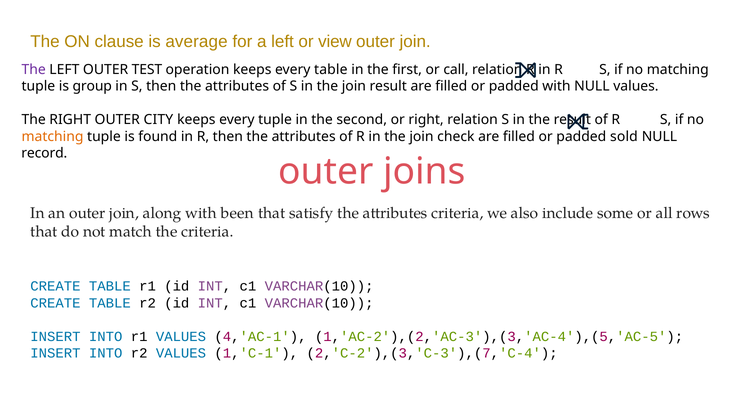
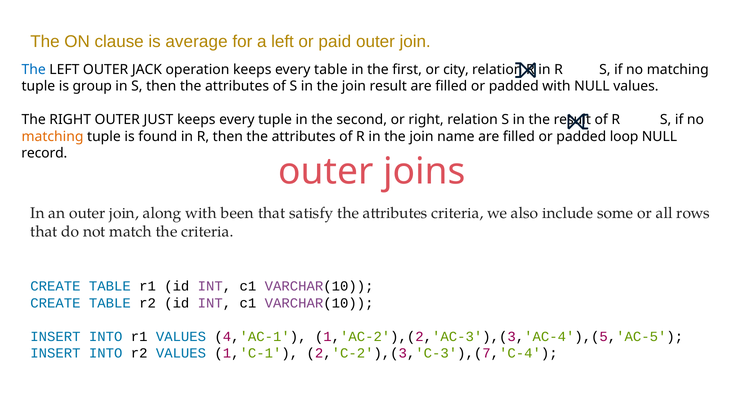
view: view -> paid (335, 42)
The colour: purple -> blue (34, 70)
TEST: TEST -> JACK (147, 70)
call: call -> city (456, 70)
CITY: CITY -> JUST (158, 120)
check: check -> name (456, 137)
sold: sold -> loop (624, 137)
